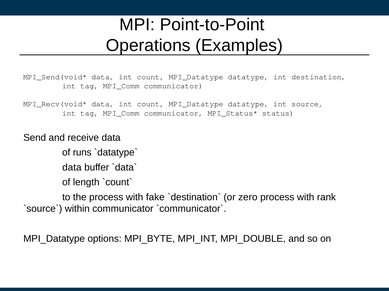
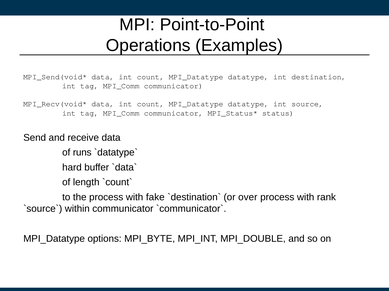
data: data -> hard (72, 168)
zero: zero -> over (248, 198)
